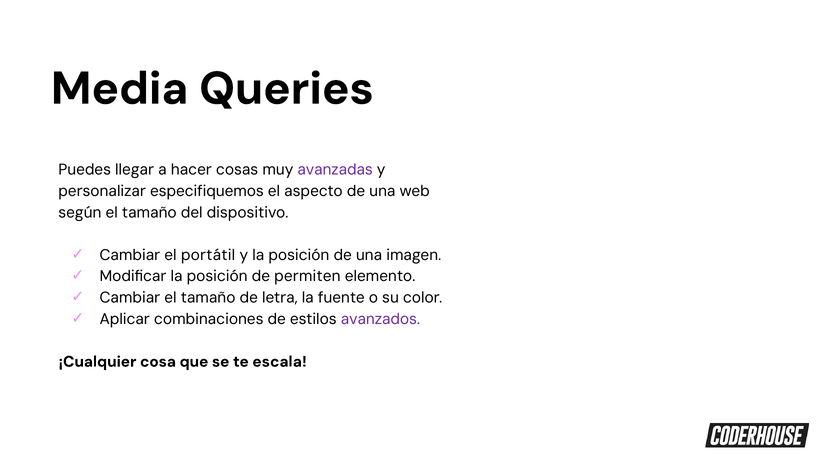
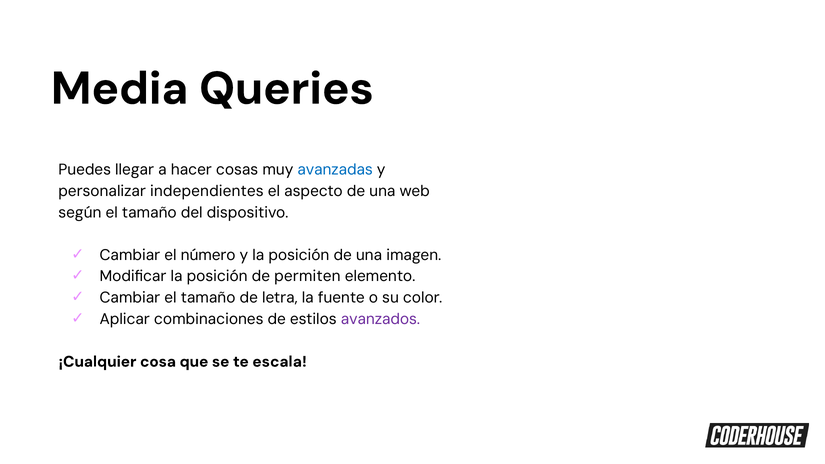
avanzadas colour: purple -> blue (335, 170)
especifiquemos: especifiquemos -> independientes (207, 191)
portátil: portátil -> número (208, 255)
